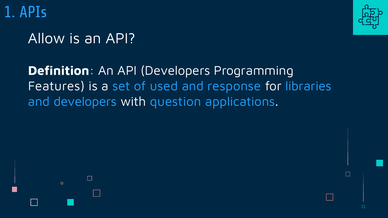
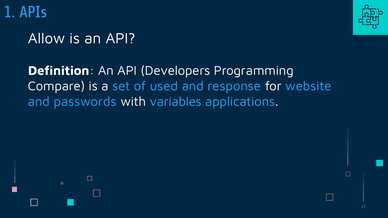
Features: Features -> Compare (57, 86)
libraries: libraries -> website (308, 86)
and developers: developers -> passwords (85, 102)
question: question -> variables (176, 102)
